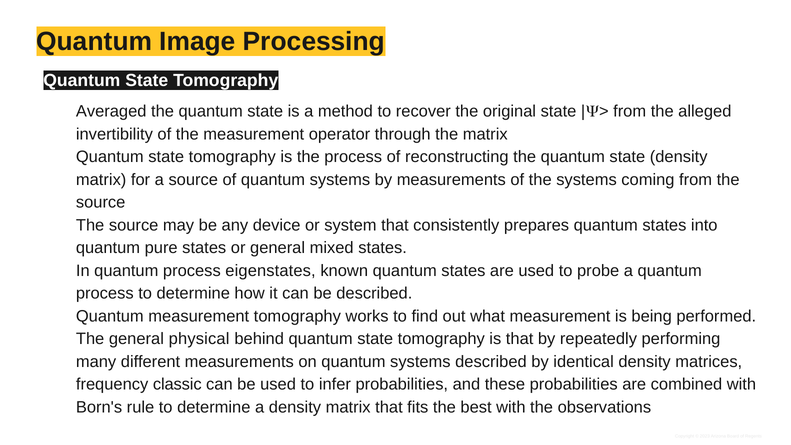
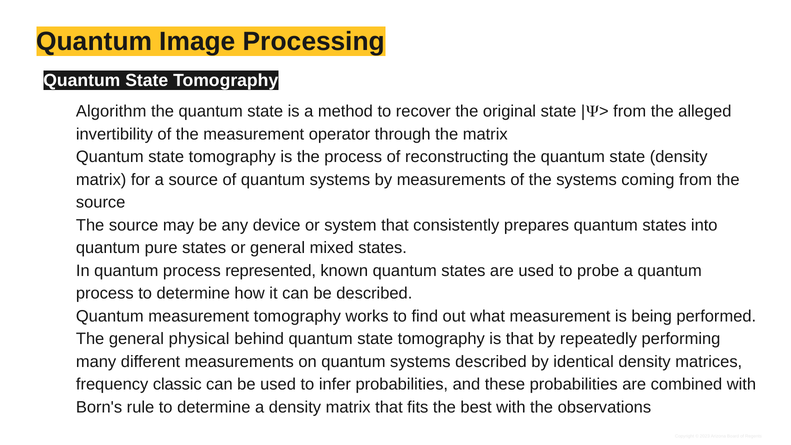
Averaged: Averaged -> Algorithm (111, 111)
eigenstates: eigenstates -> represented (271, 271)
